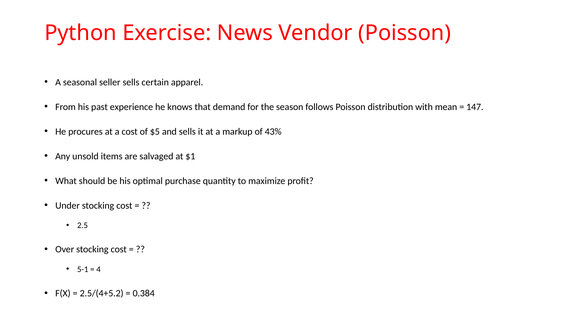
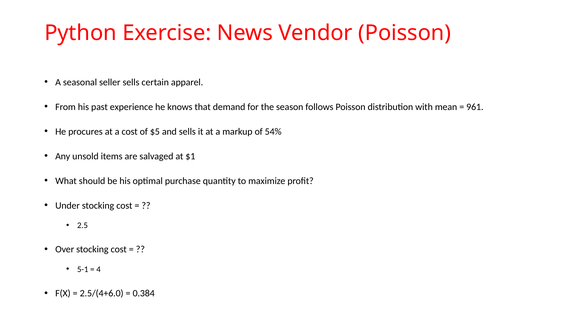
147: 147 -> 961 (475, 107)
43%: 43% -> 54% (273, 132)
2.5/(4+5.2: 2.5/(4+5.2 -> 2.5/(4+6.0 (102, 294)
